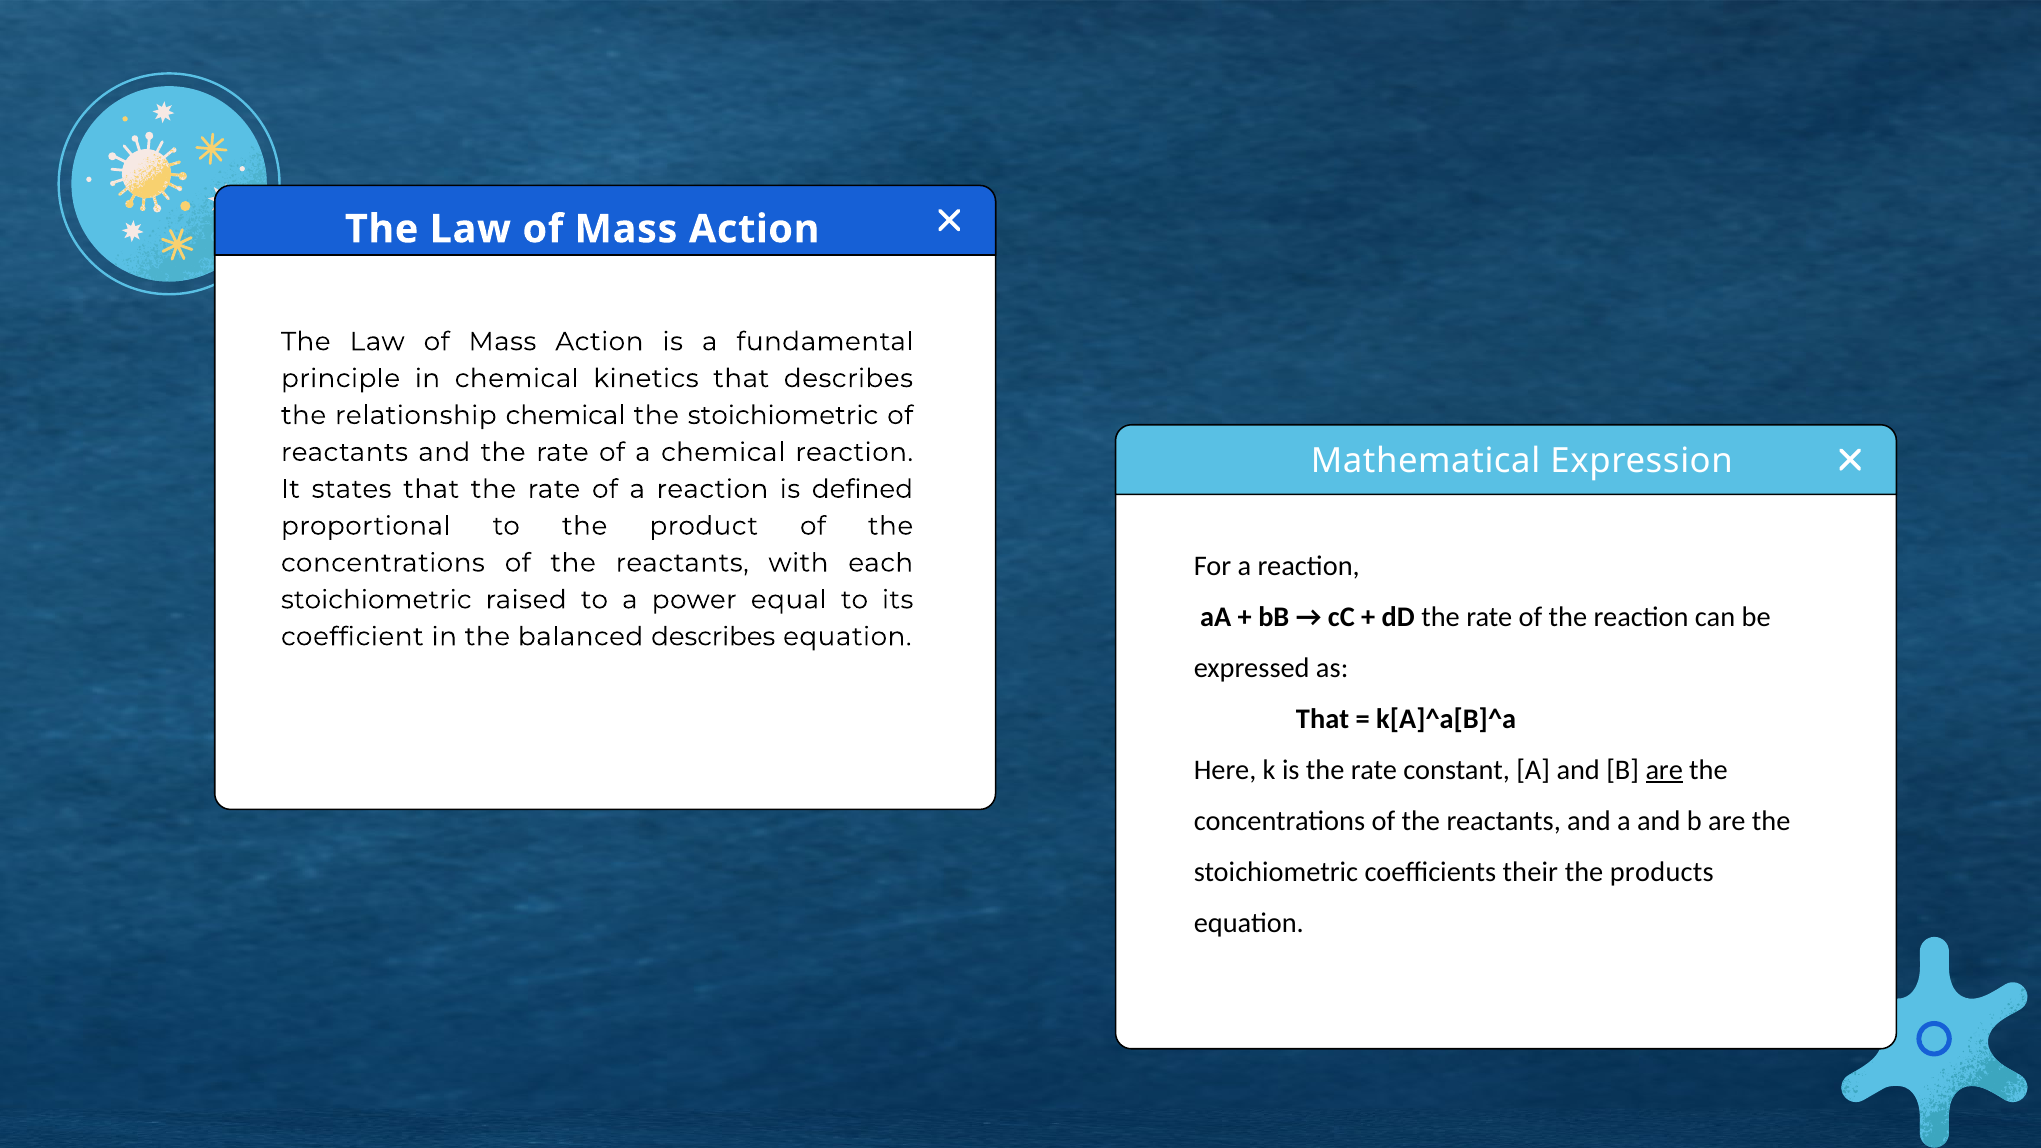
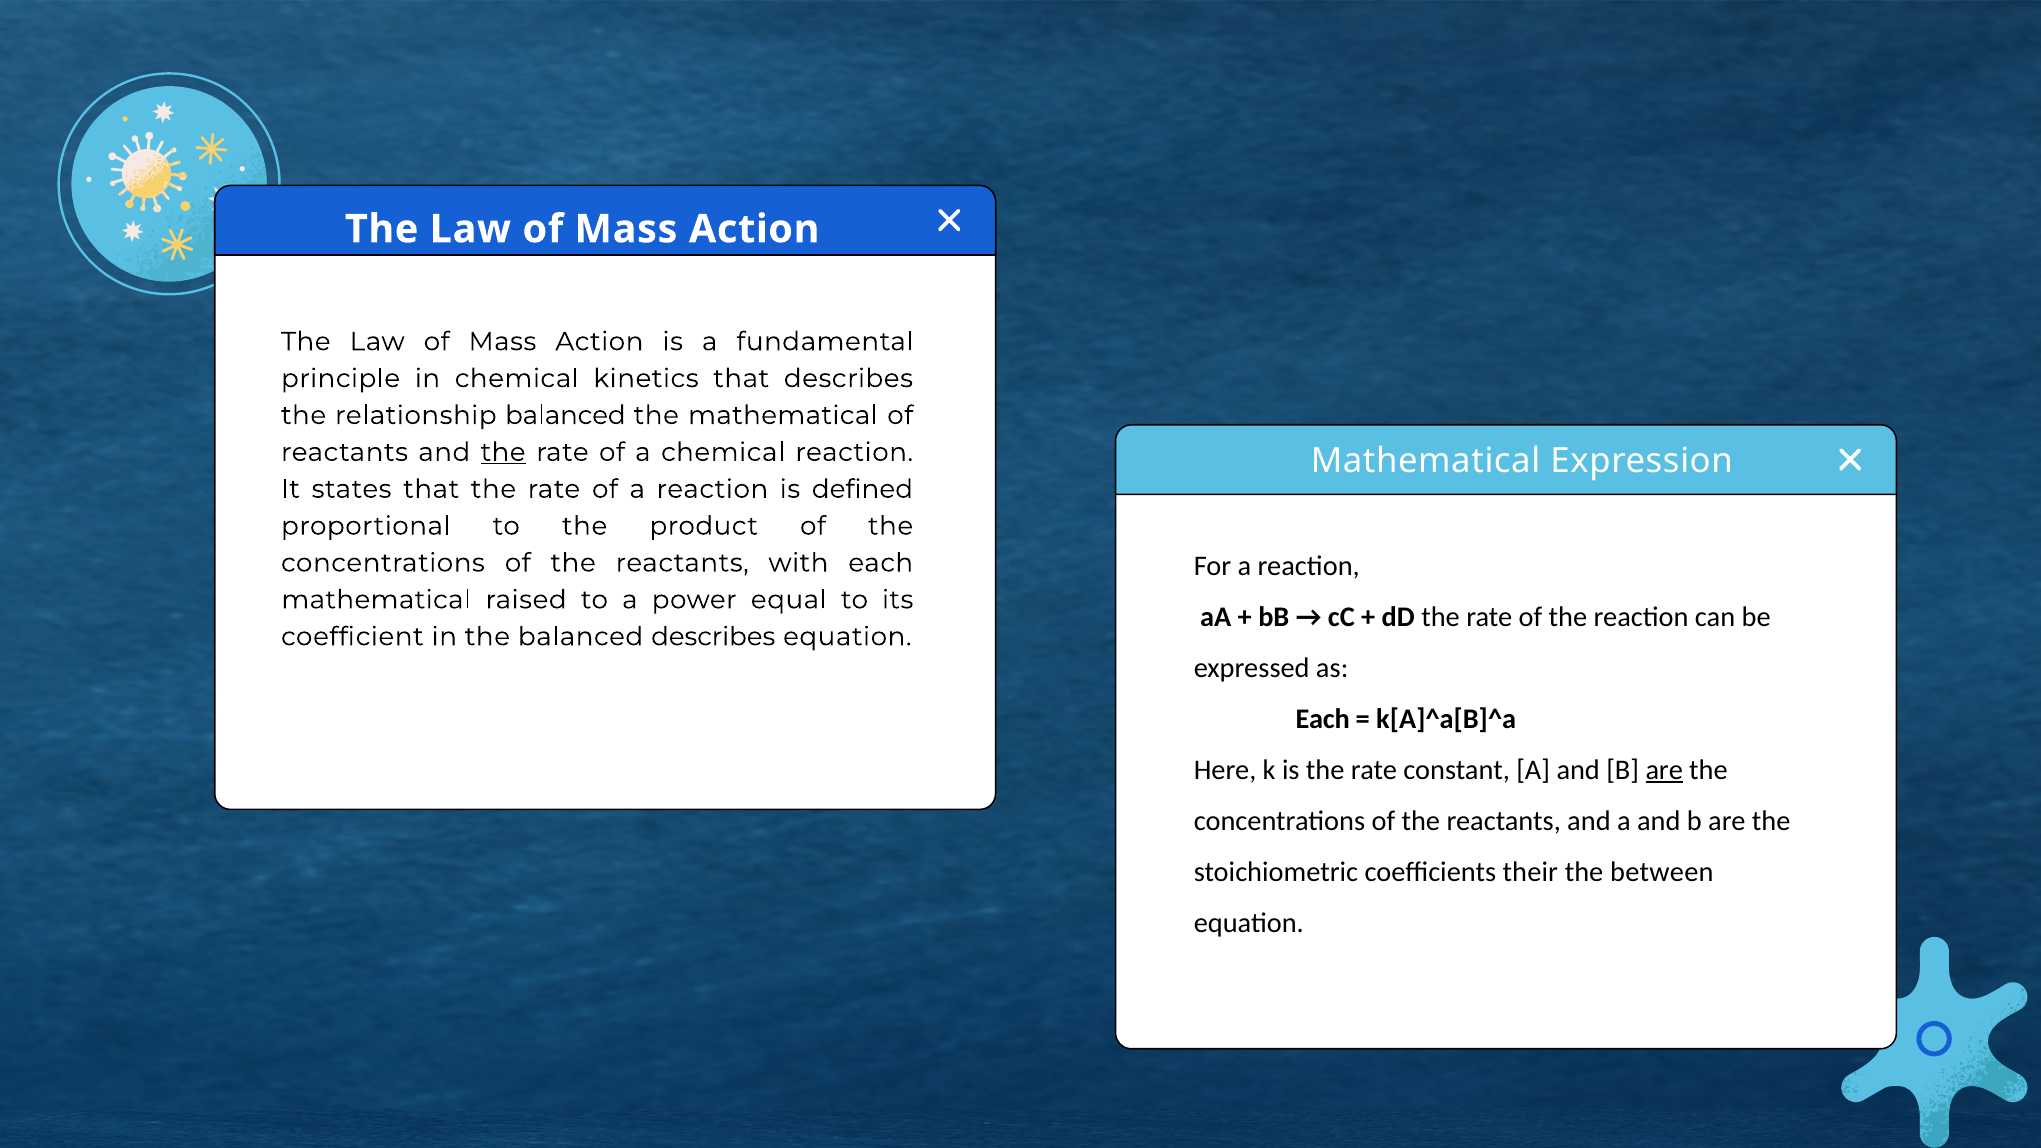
relationship chemical: chemical -> balanced (565, 415)
stoichiometric: stoichiometric -> mathematical (783, 415)
the underline: none -> present (503, 452)
stoichiometric: stoichiometric -> mathematical (376, 600)
That: That -> Each (1323, 719)
products: products -> between (1662, 872)
